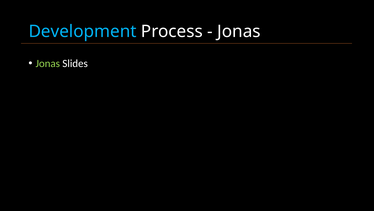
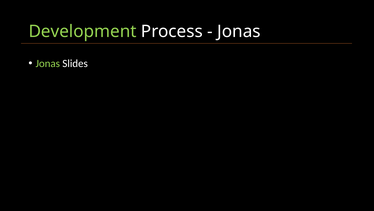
Development colour: light blue -> light green (83, 31)
